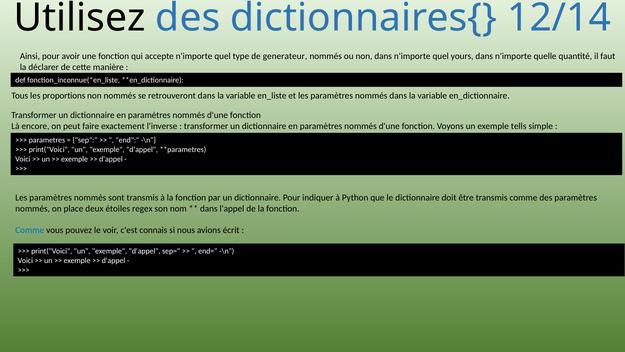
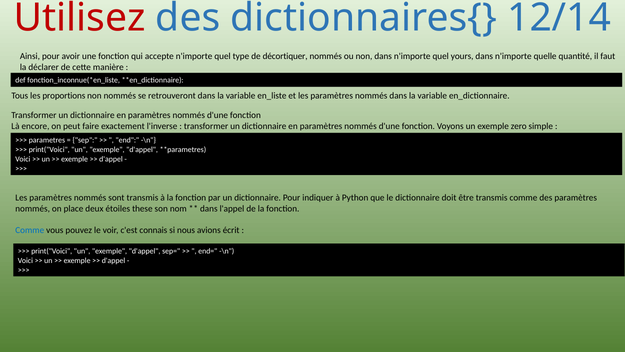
Utilisez colour: black -> red (80, 18)
generateur: generateur -> décortiquer (285, 56)
tells: tells -> zero (519, 126)
regex: regex -> these (142, 208)
